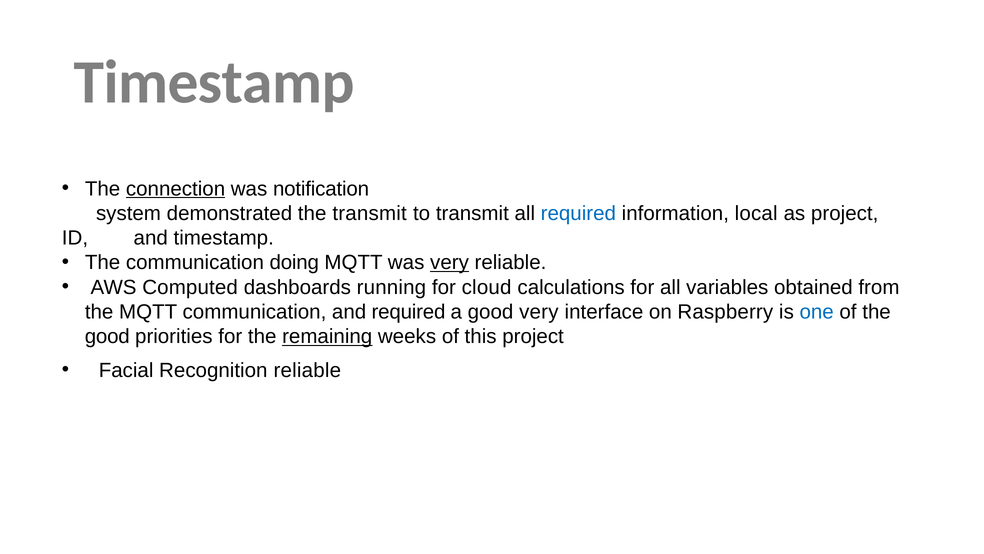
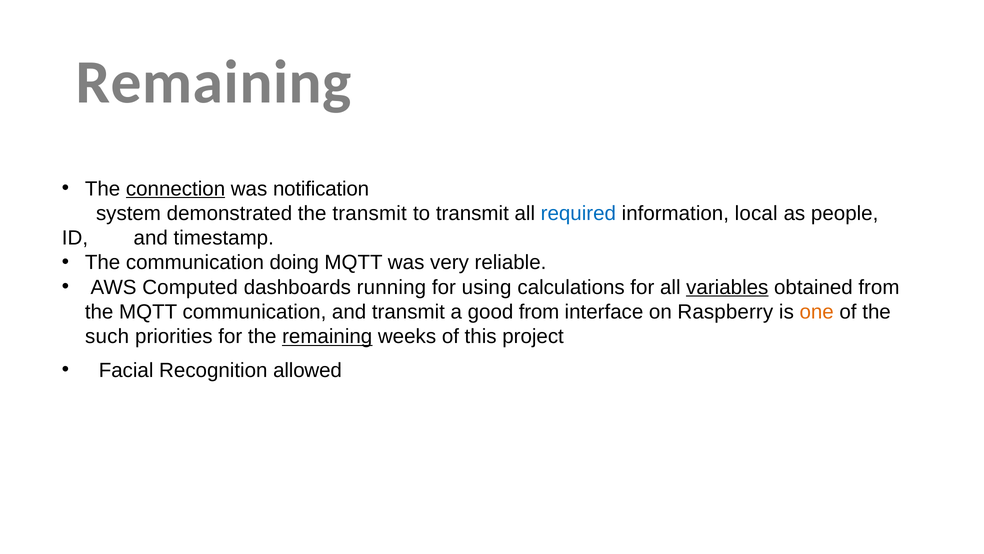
Timestamp: Timestamp -> Remaining (214, 83)
as project: project -> people (845, 213)
very underline: present -> none (450, 262)
cloud: cloud -> using (487, 287)
variables underline: none -> present (727, 287)
and required: required -> transmit (408, 312)
good very: very -> from (539, 312)
one colour: blue -> orange (817, 312)
good: good -> such (107, 336)
Recognition reliable: reliable -> allowed (308, 370)
